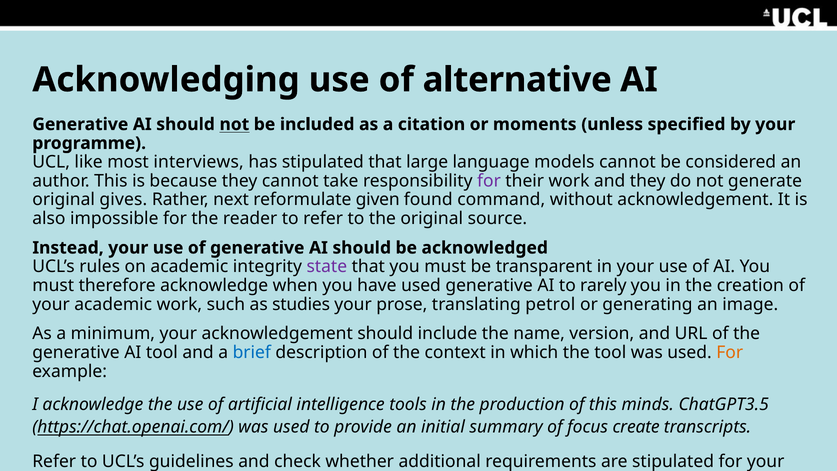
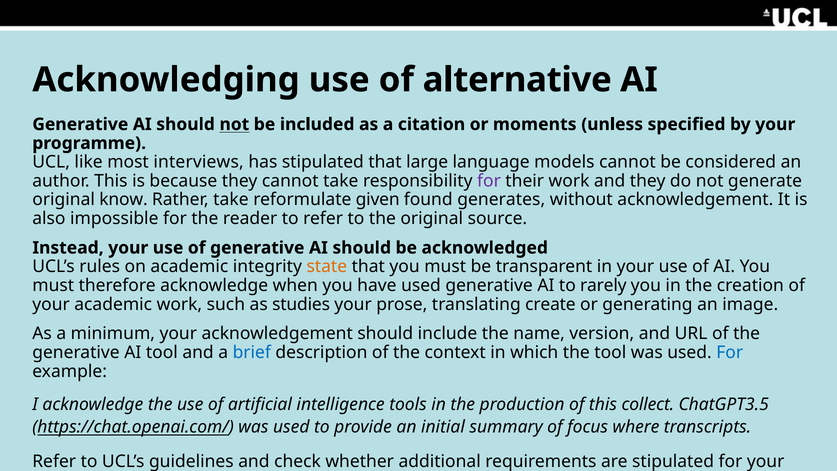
gives: gives -> know (124, 200)
Rather next: next -> take (231, 200)
command: command -> generates (501, 200)
state colour: purple -> orange (327, 267)
petrol: petrol -> create (550, 304)
For colour: orange -> blue (730, 352)
minds: minds -> collect (648, 404)
create: create -> where (636, 427)
